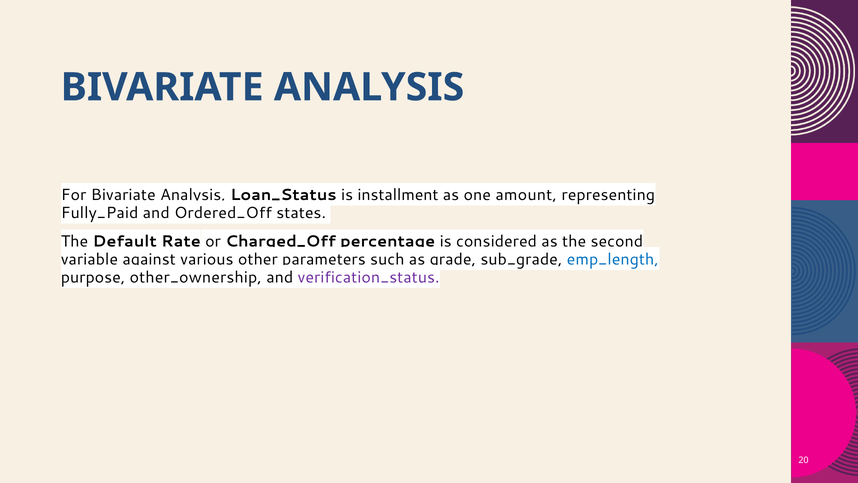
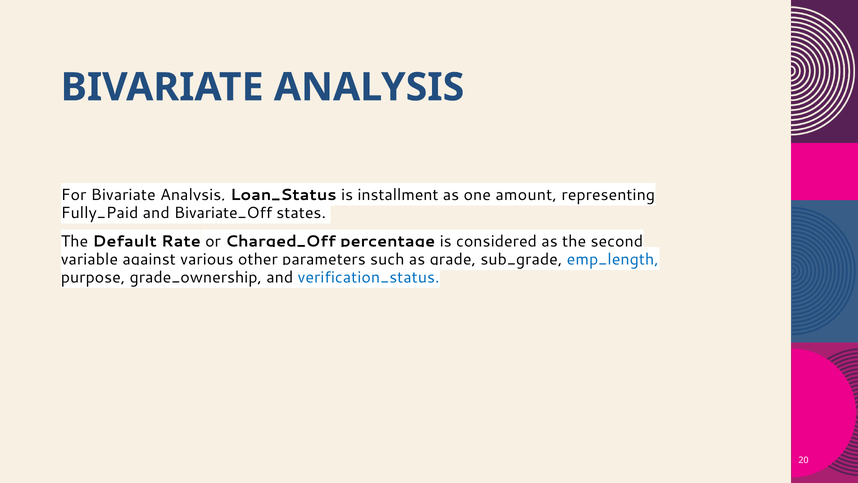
Ordered_Off: Ordered_Off -> Bivariate_Off (223, 213)
other_ownership: other_ownership -> grade_ownership (196, 277)
verification_status colour: purple -> blue (369, 277)
